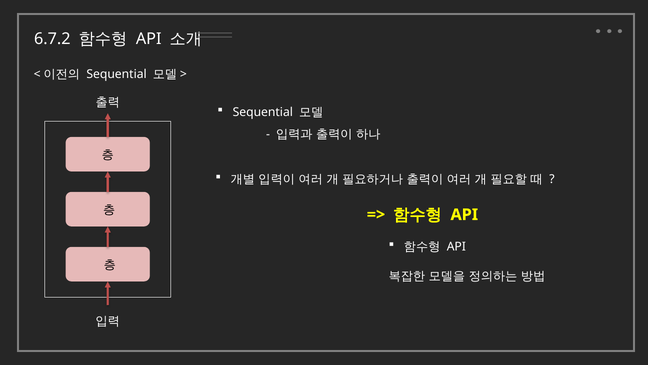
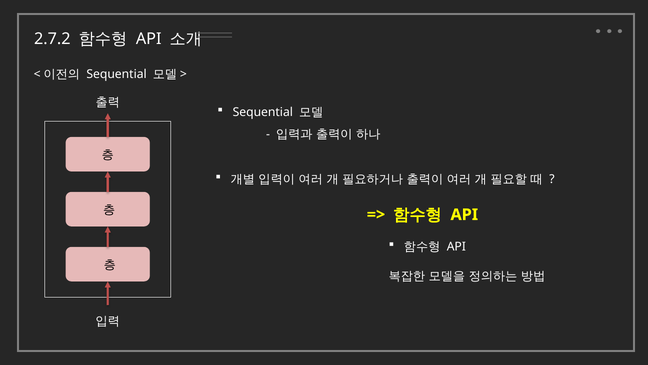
6.7.2: 6.7.2 -> 2.7.2 (52, 39)
